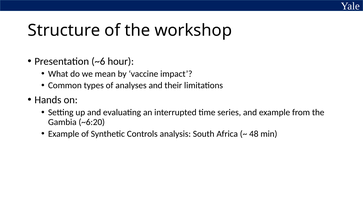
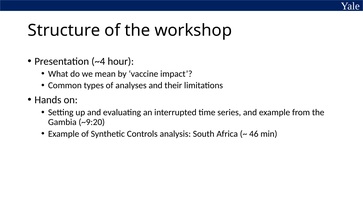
~6: ~6 -> ~4 (98, 61)
~6:20: ~6:20 -> ~9:20 (92, 122)
48: 48 -> 46 (254, 134)
